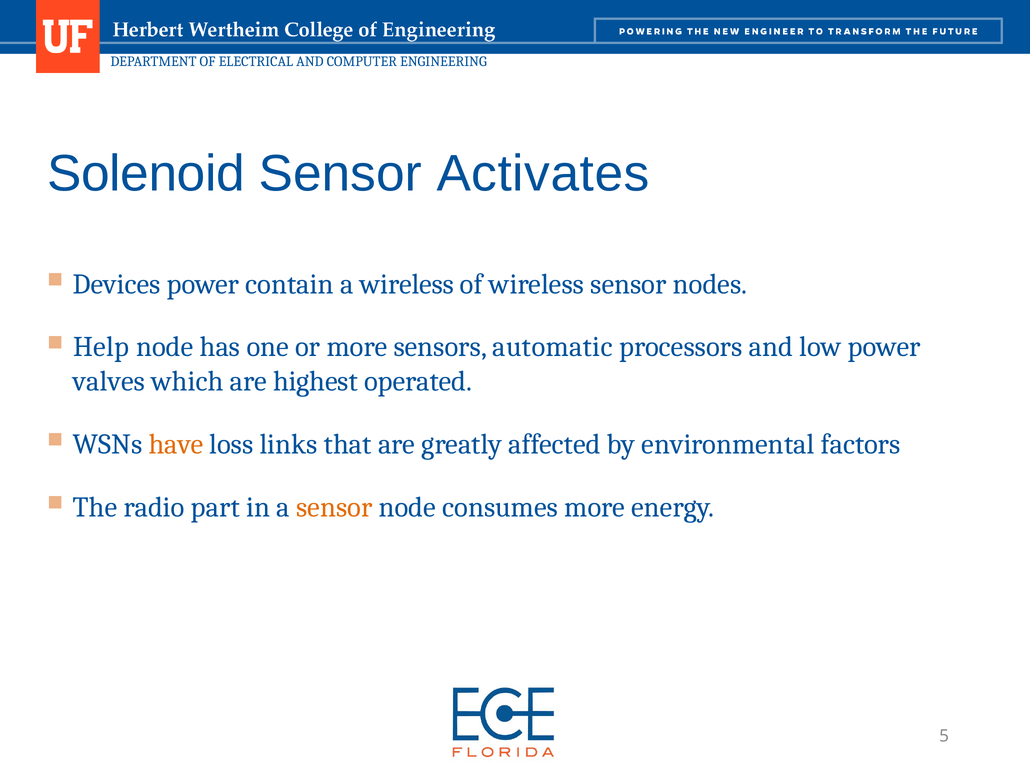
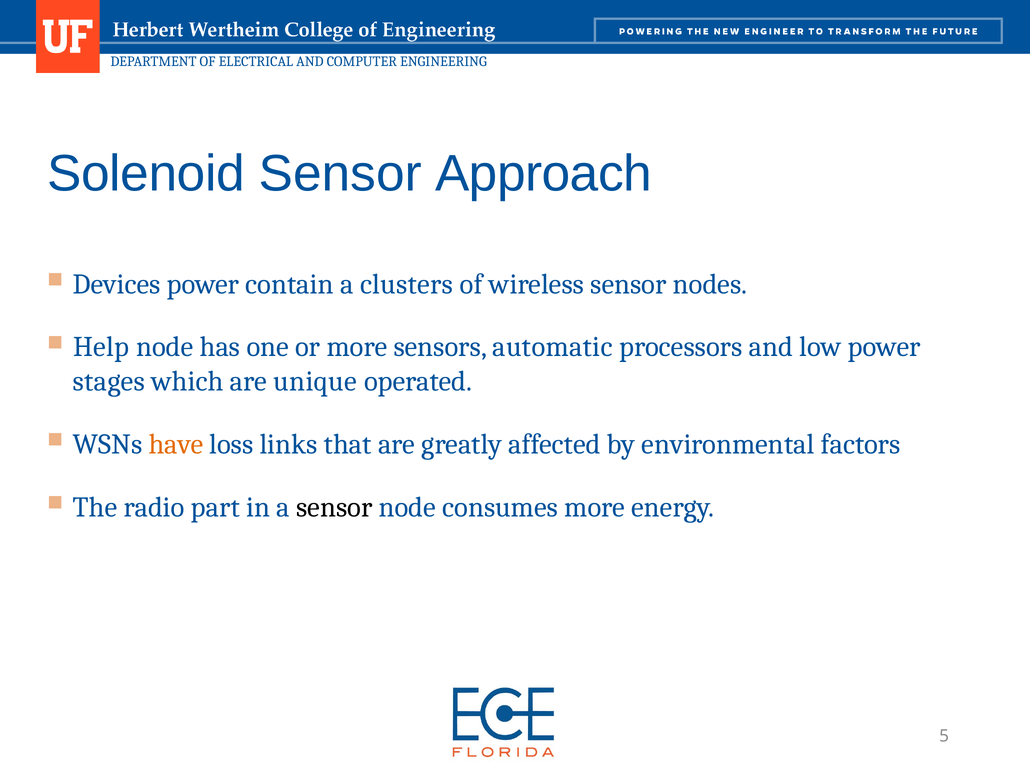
Activates: Activates -> Approach (544, 174)
a wireless: wireless -> clusters (407, 284)
valves: valves -> stages (109, 382)
highest: highest -> unique (315, 382)
sensor colour: orange -> black (334, 508)
